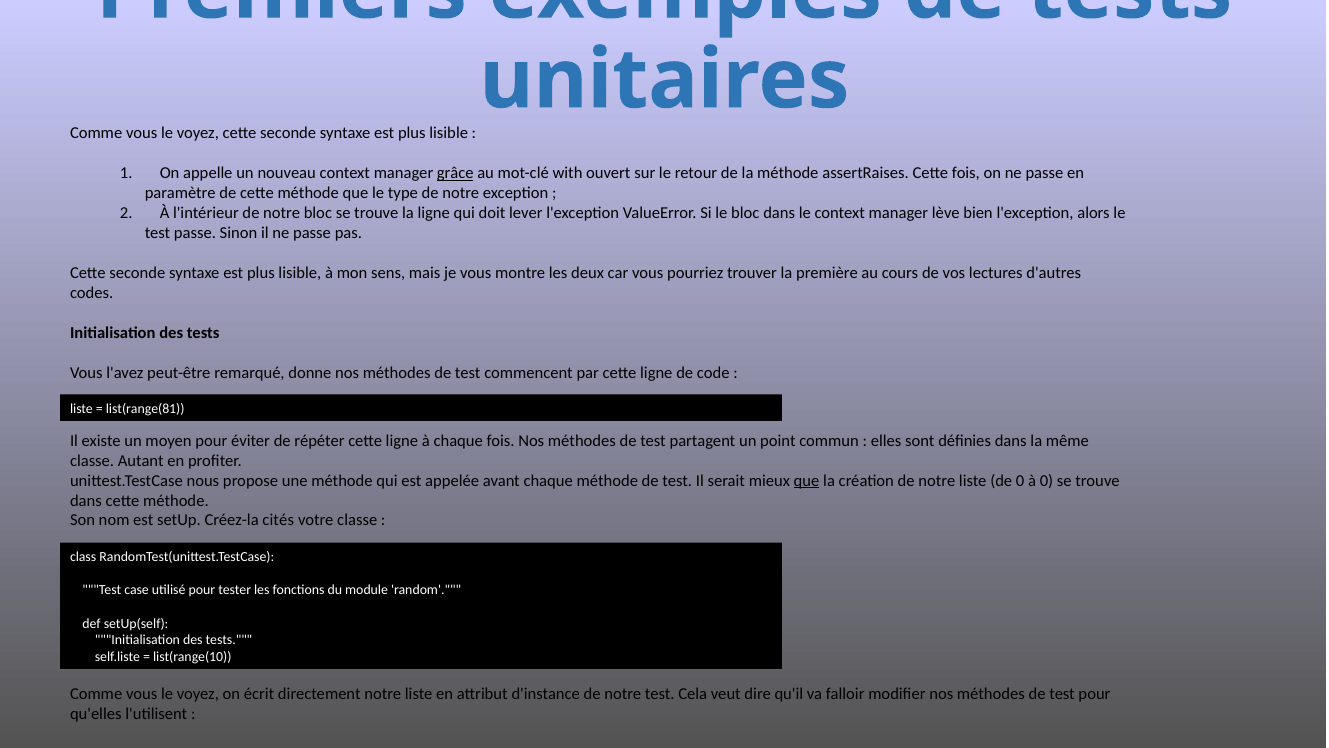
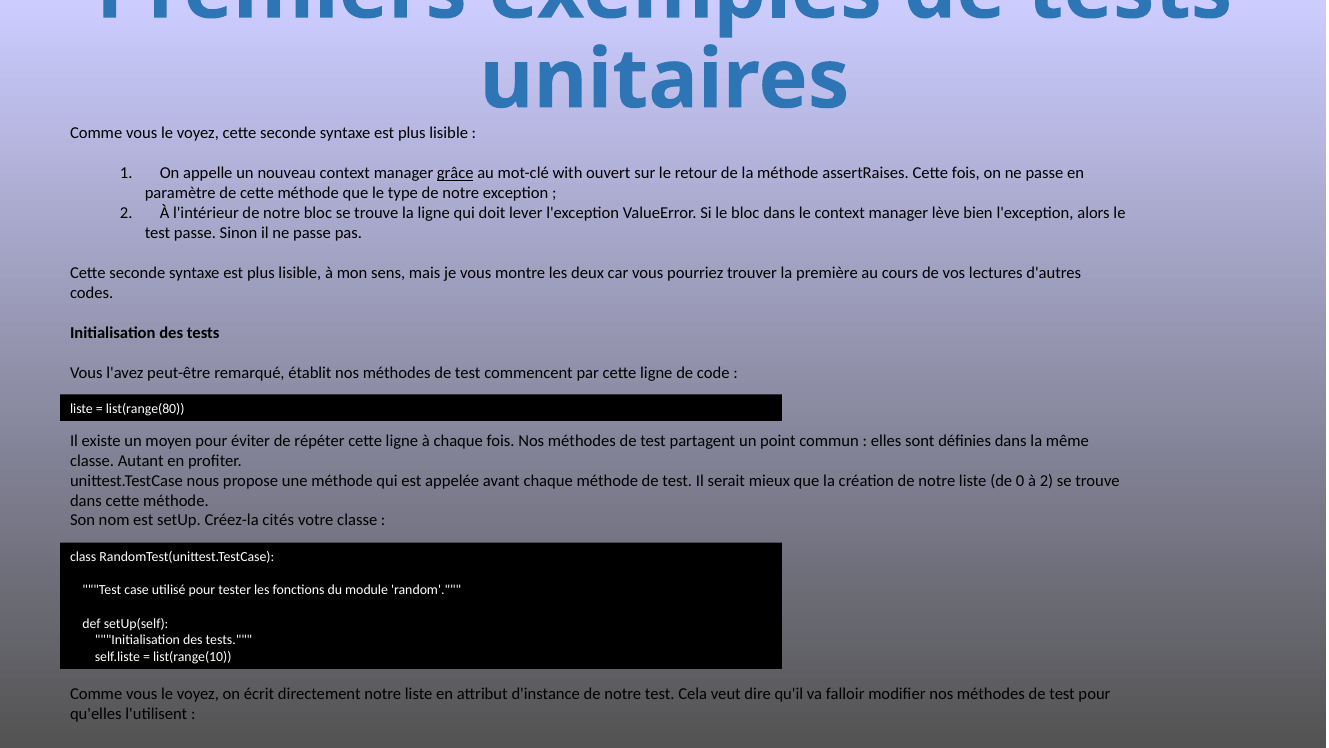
donne: donne -> établit (310, 372)
list(range(81: list(range(81 -> list(range(80 (145, 408)
que underline: present -> none (807, 480)
à 0: 0 -> 2 (1047, 480)
